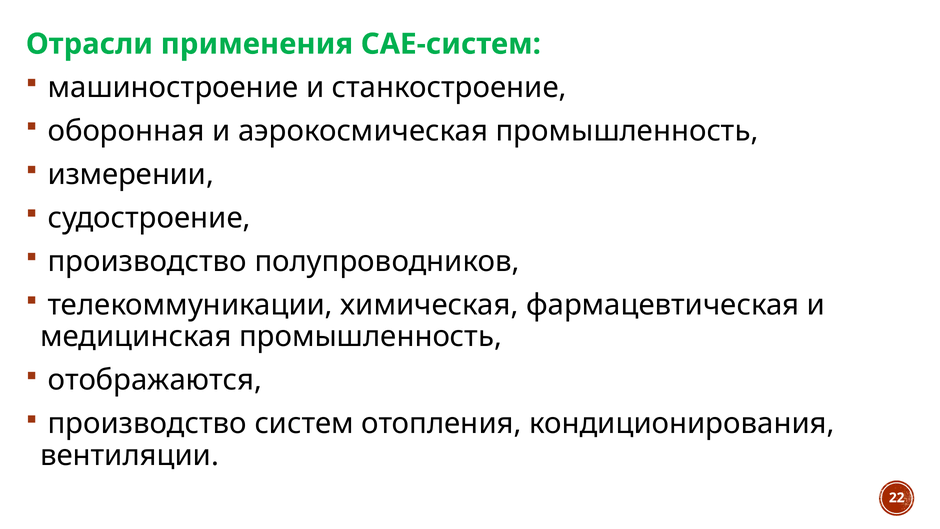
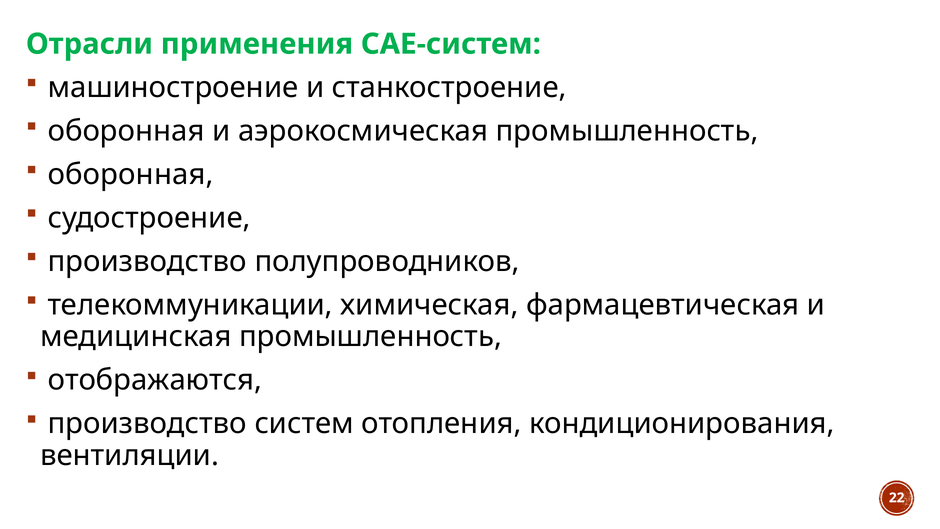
измерении: измерении -> оборонная (131, 174)
